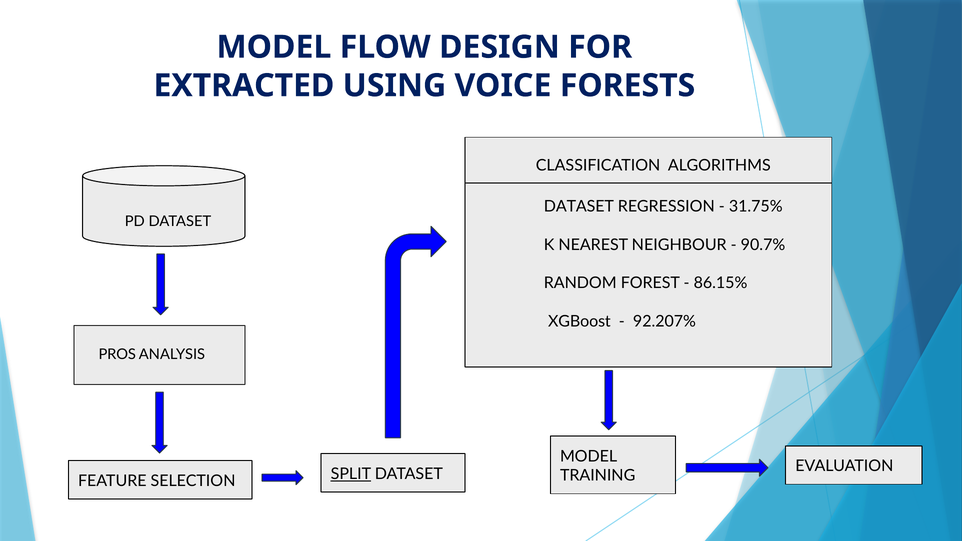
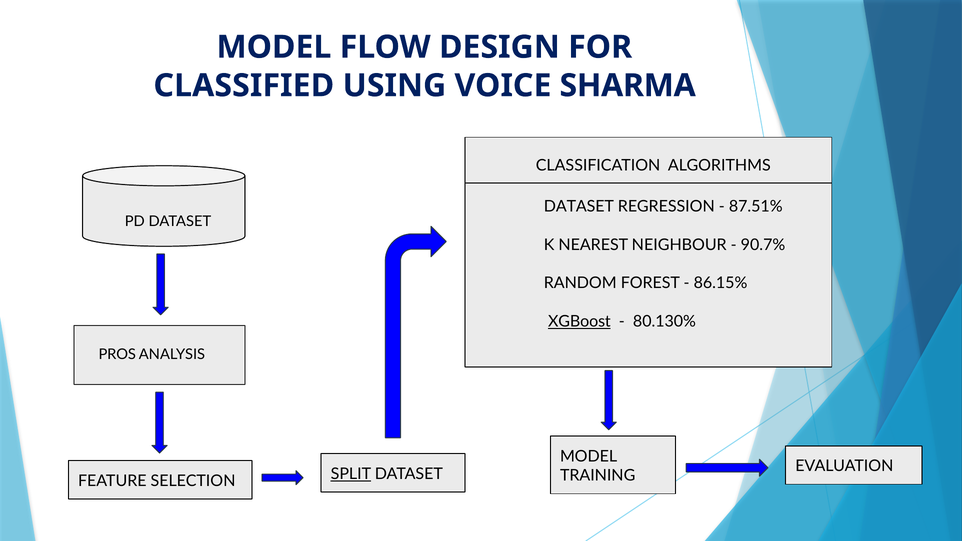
EXTRACTED: EXTRACTED -> CLASSIFIED (244, 86)
FORESTS: FORESTS -> SHARMA (628, 86)
31.75%: 31.75% -> 87.51% (756, 206)
XGBoost underline: none -> present (579, 322)
92.207%: 92.207% -> 80.130% (664, 322)
